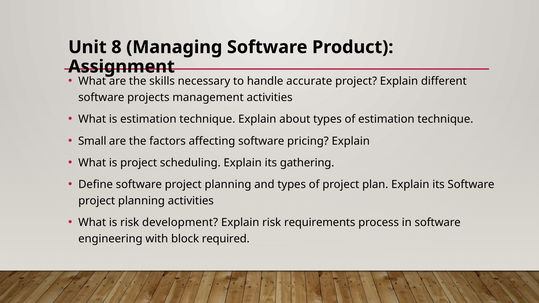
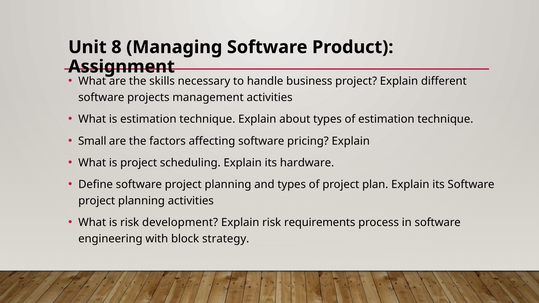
accurate: accurate -> business (309, 81)
gathering: gathering -> hardware (307, 163)
required: required -> strategy (226, 239)
